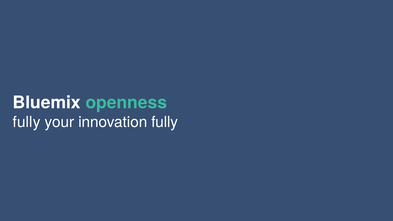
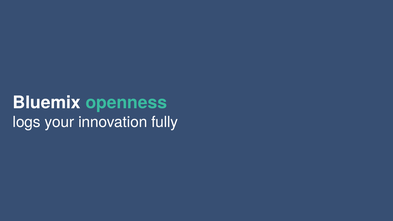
fully: fully -> logs (27, 122)
